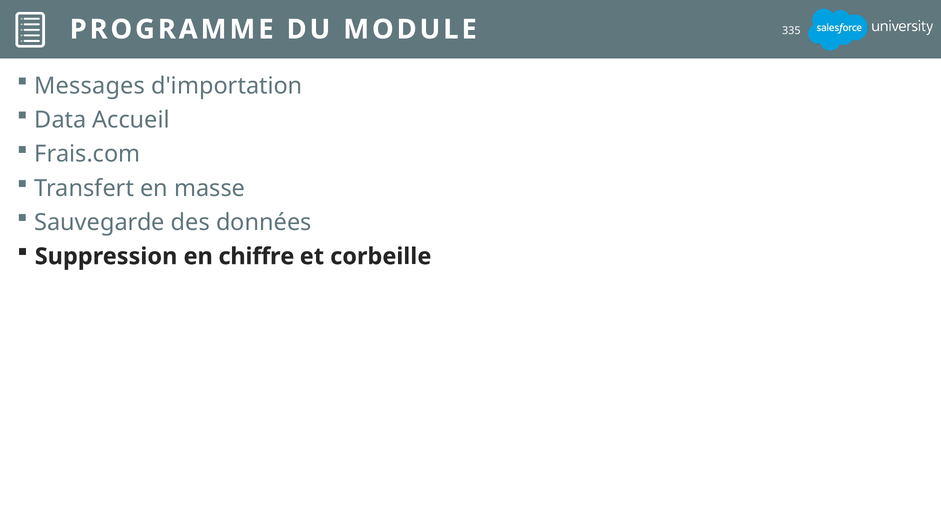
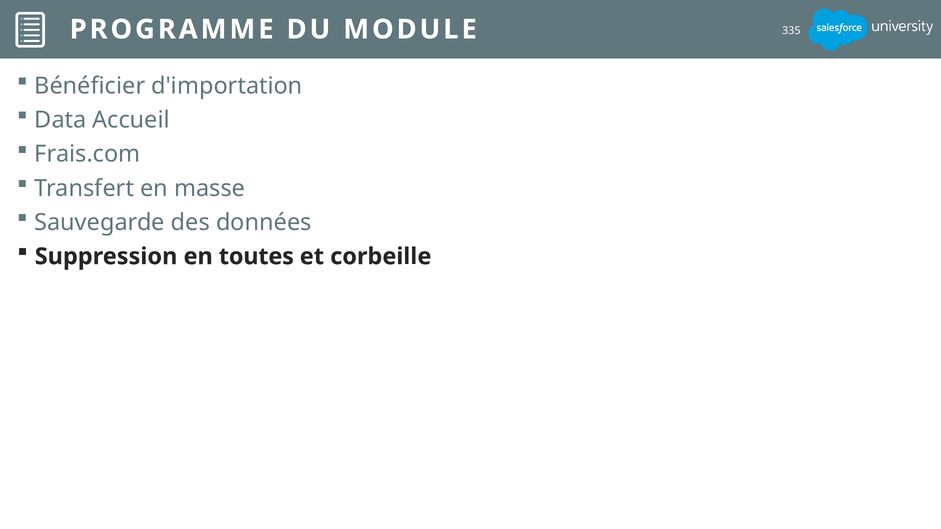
Messages: Messages -> Bénéficier (90, 86)
chiffre: chiffre -> toutes (256, 257)
